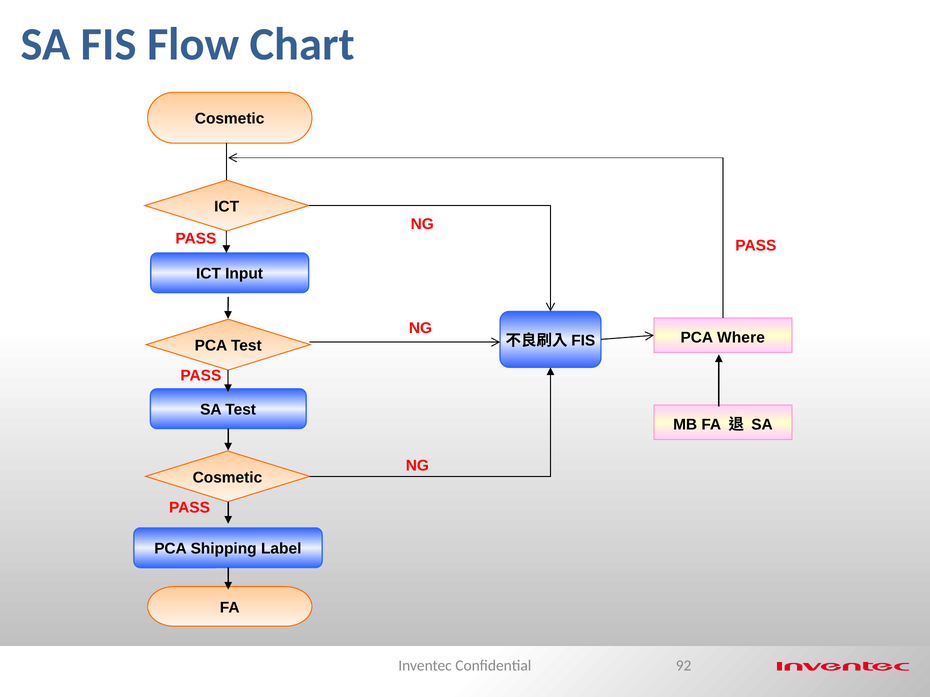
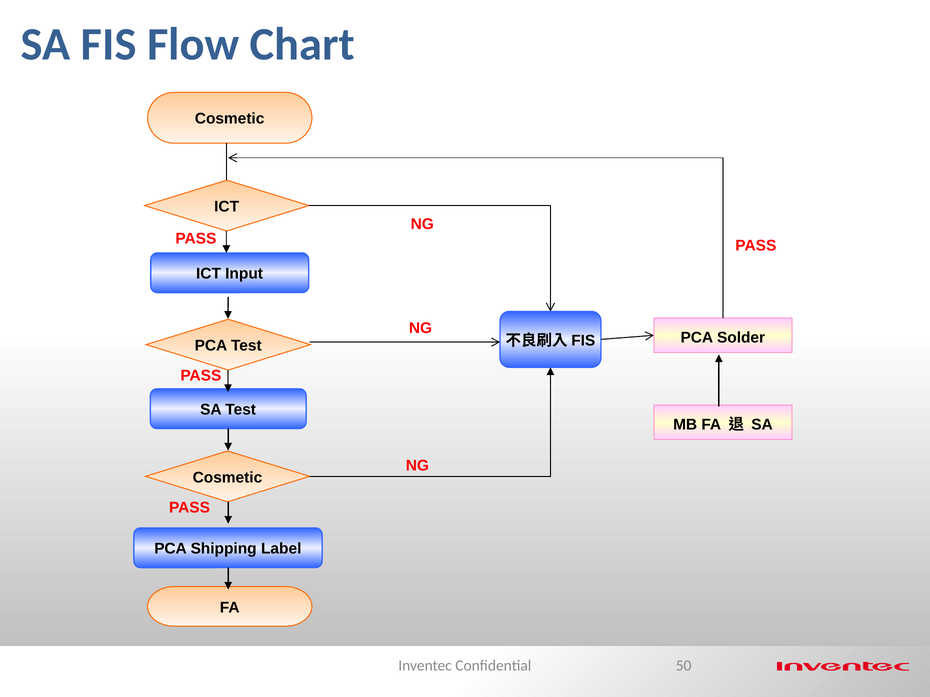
Where: Where -> Solder (741, 338)
92: 92 -> 50 (684, 666)
